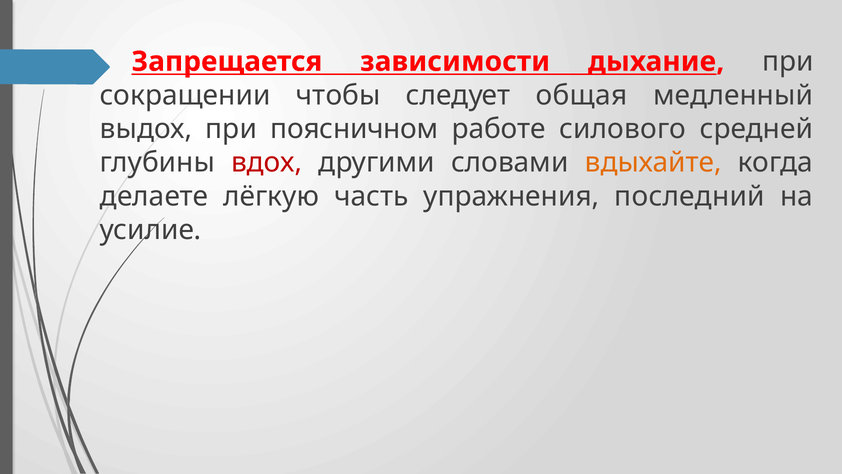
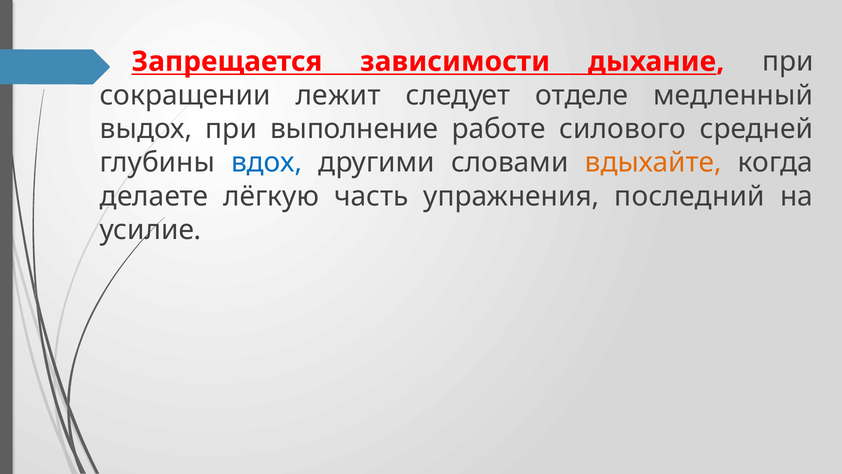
чтобы: чтобы -> лежит (338, 95)
общая: общая -> отделе (582, 95)
поясничном: поясничном -> выполнение (354, 129)
вдох colour: red -> blue (267, 163)
